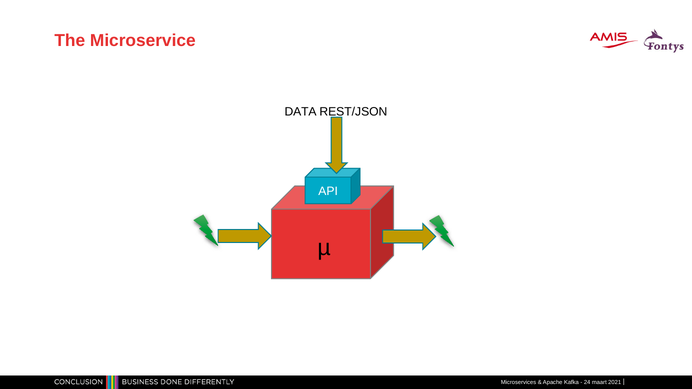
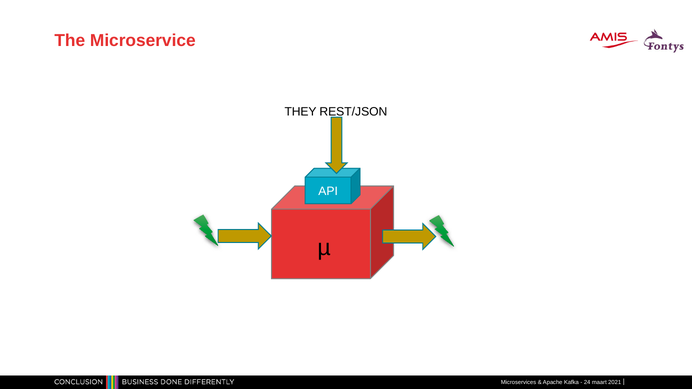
DATA: DATA -> THEY (301, 112)
